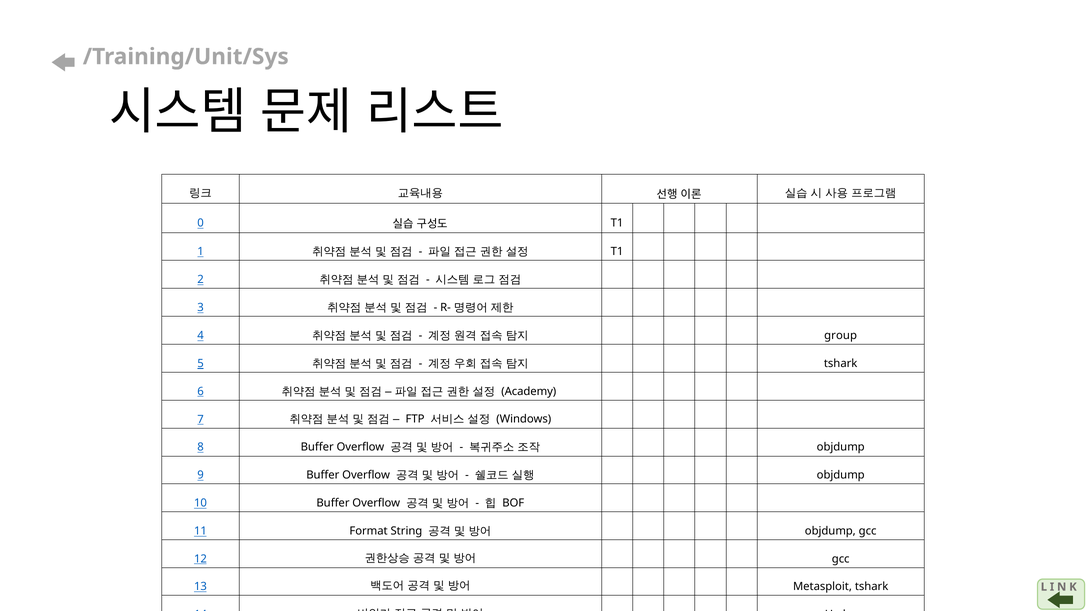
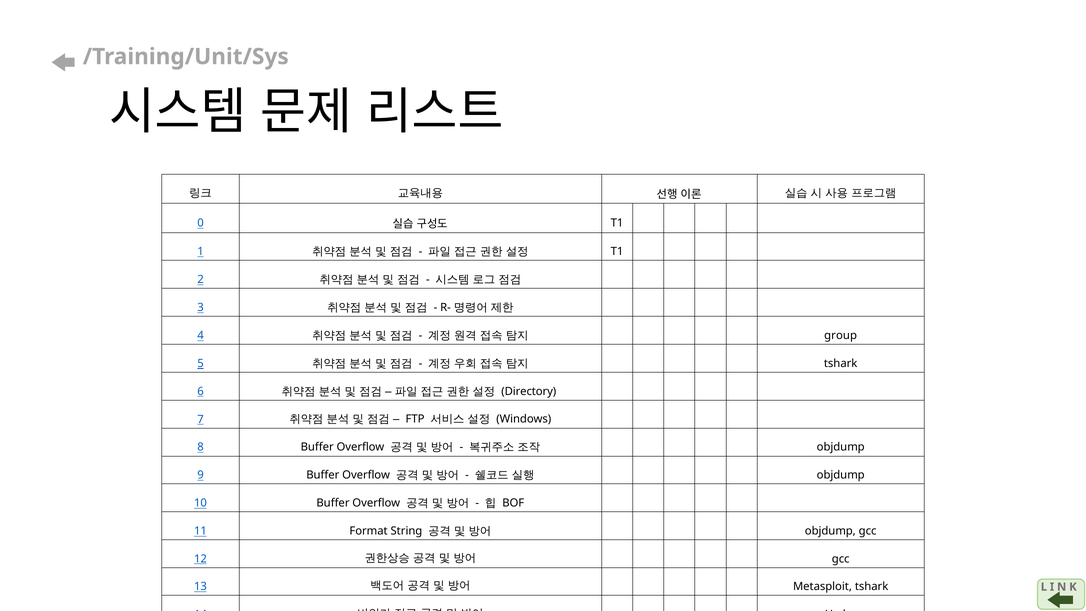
Academy: Academy -> Directory (529, 391)
